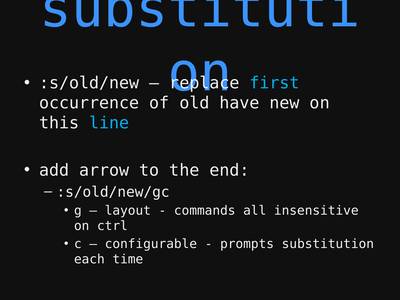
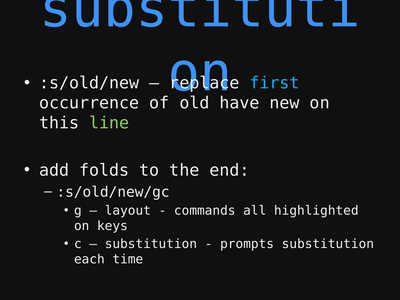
line colour: light blue -> light green (109, 123)
arrow: arrow -> folds (104, 170)
insensitive: insensitive -> highlighted (316, 211)
ctrl: ctrl -> keys (112, 226)
configurable: configurable -> substitution (151, 244)
